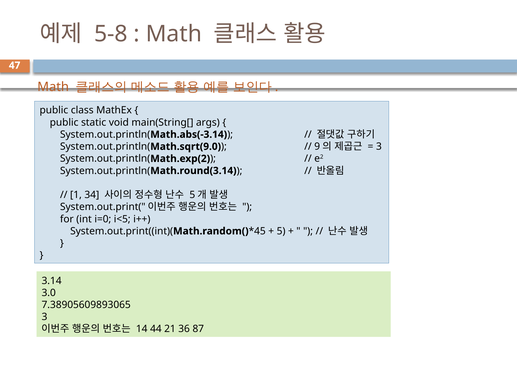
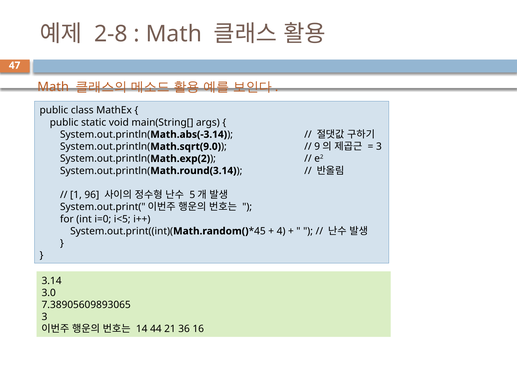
5-8: 5-8 -> 2-8 (111, 34)
34: 34 -> 96 (92, 195)
5: 5 -> 4 (281, 231)
87: 87 -> 16 (198, 329)
